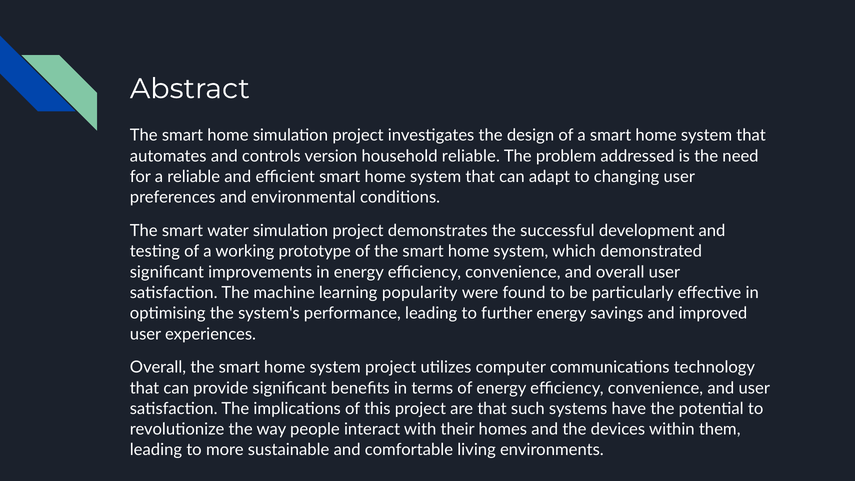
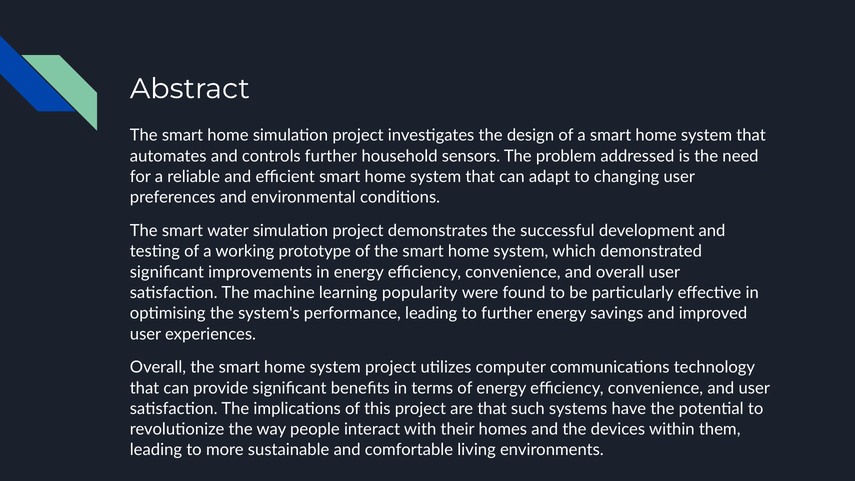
controls version: version -> further (331, 156)
household reliable: reliable -> sensors (471, 156)
